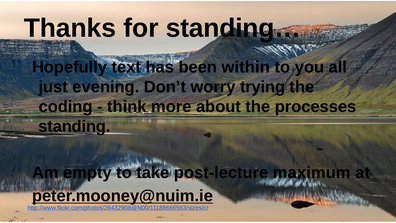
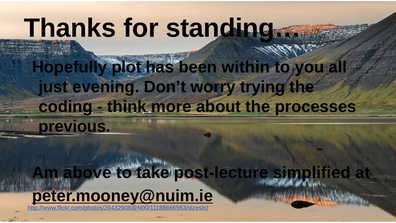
text: text -> plot (126, 67)
standing: standing -> previous (74, 126)
empty: empty -> above (87, 173)
maximum: maximum -> simplified (312, 173)
